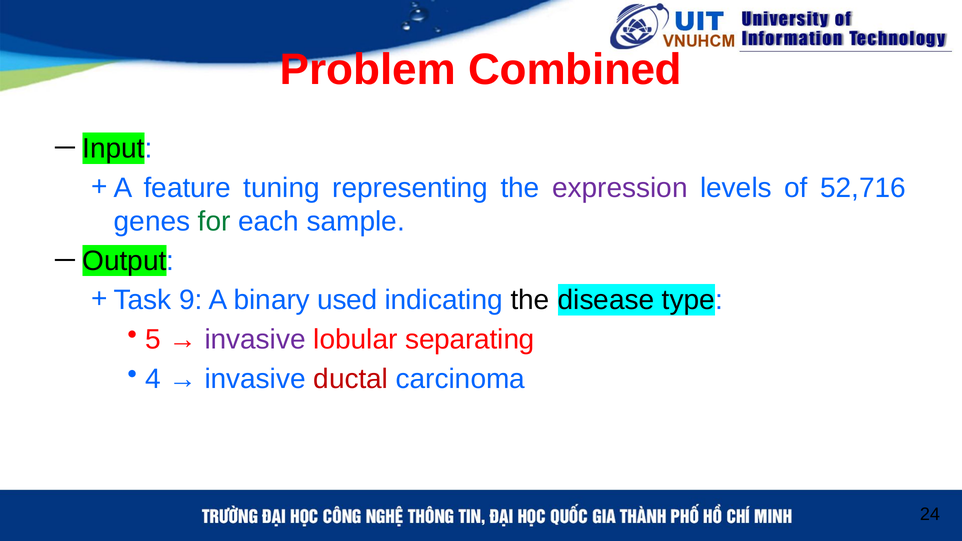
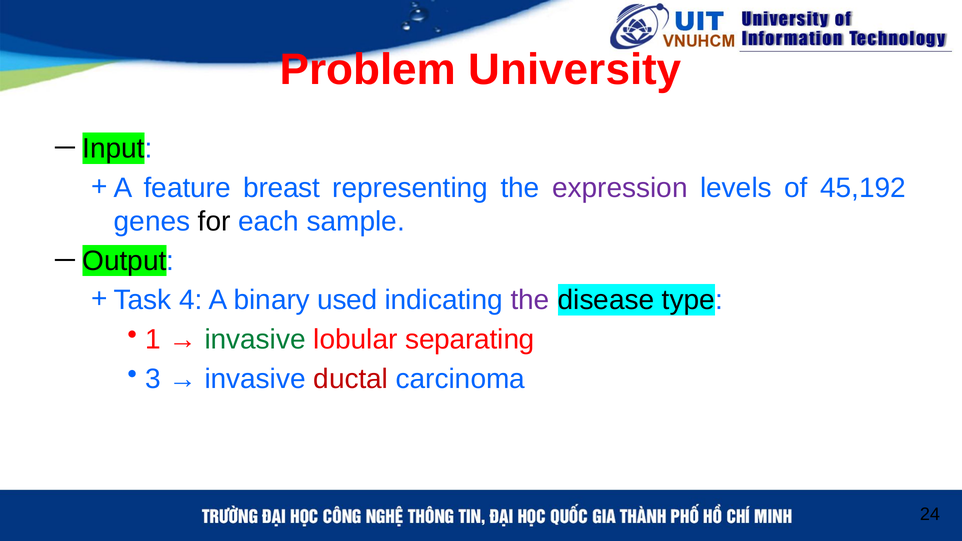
Combined: Combined -> University (575, 70)
tuning: tuning -> breast (282, 188)
52,716: 52,716 -> 45,192 (863, 188)
for colour: green -> black (214, 222)
9: 9 -> 4 (191, 300)
the colour: black -> purple (530, 300)
5: 5 -> 1 (153, 340)
invasive colour: purple -> green (255, 340)
4: 4 -> 3 (153, 379)
